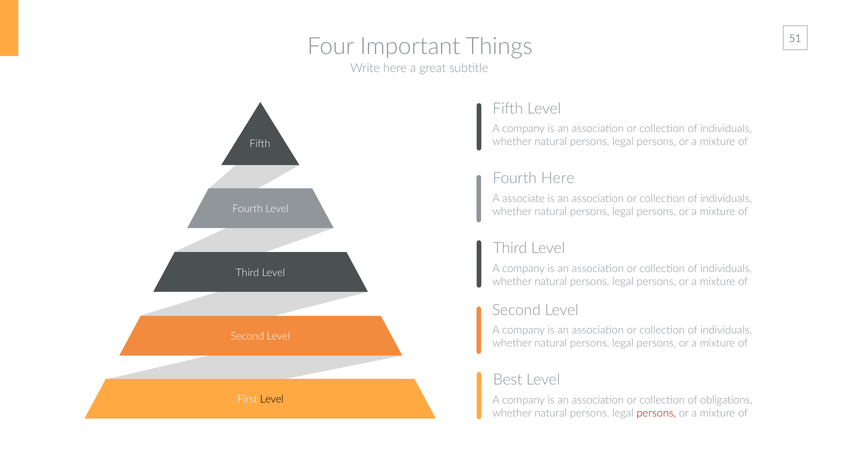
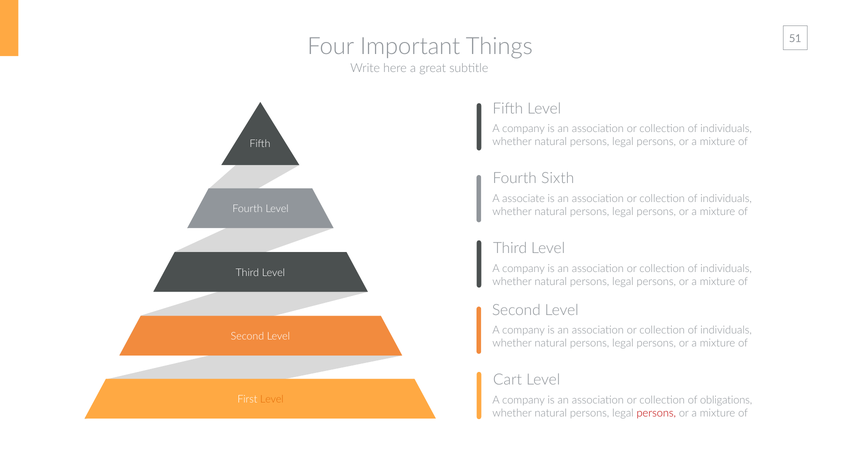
Fourth Here: Here -> Sixth (558, 178)
Best: Best -> Cart (508, 380)
Level colour: black -> orange (272, 400)
